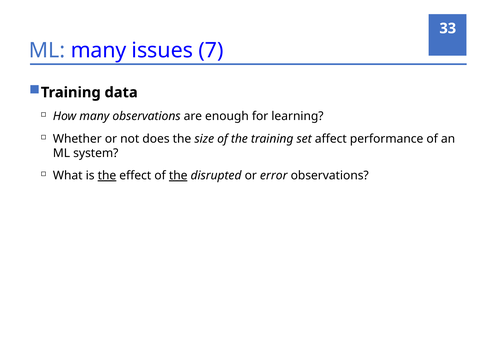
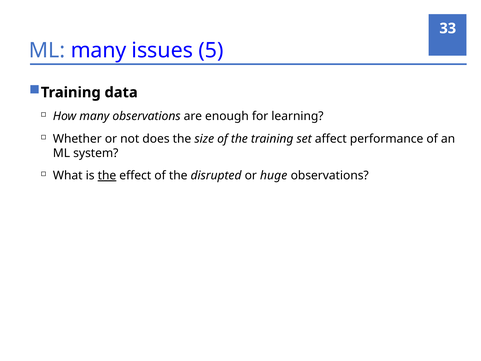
7: 7 -> 5 (211, 50)
the underline: present -> none (178, 176)
error: error -> huge (274, 176)
